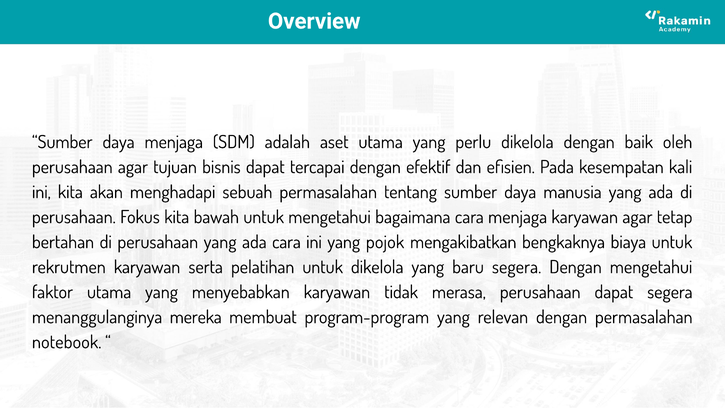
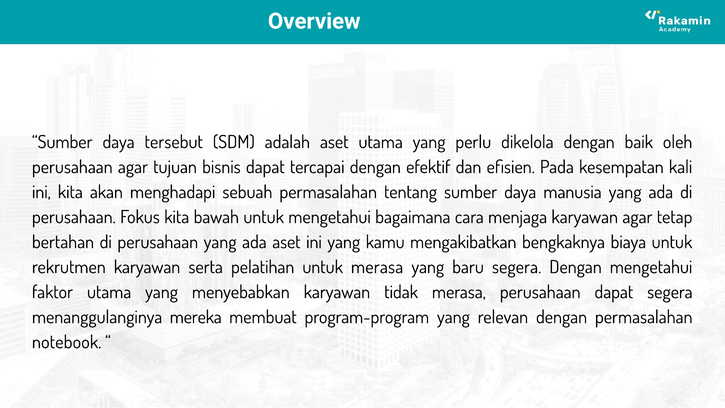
daya menjaga: menjaga -> tersebut (174, 142)
ada cara: cara -> aset (286, 242)
pojok: pojok -> kamu (385, 242)
untuk dikelola: dikelola -> merasa (377, 267)
